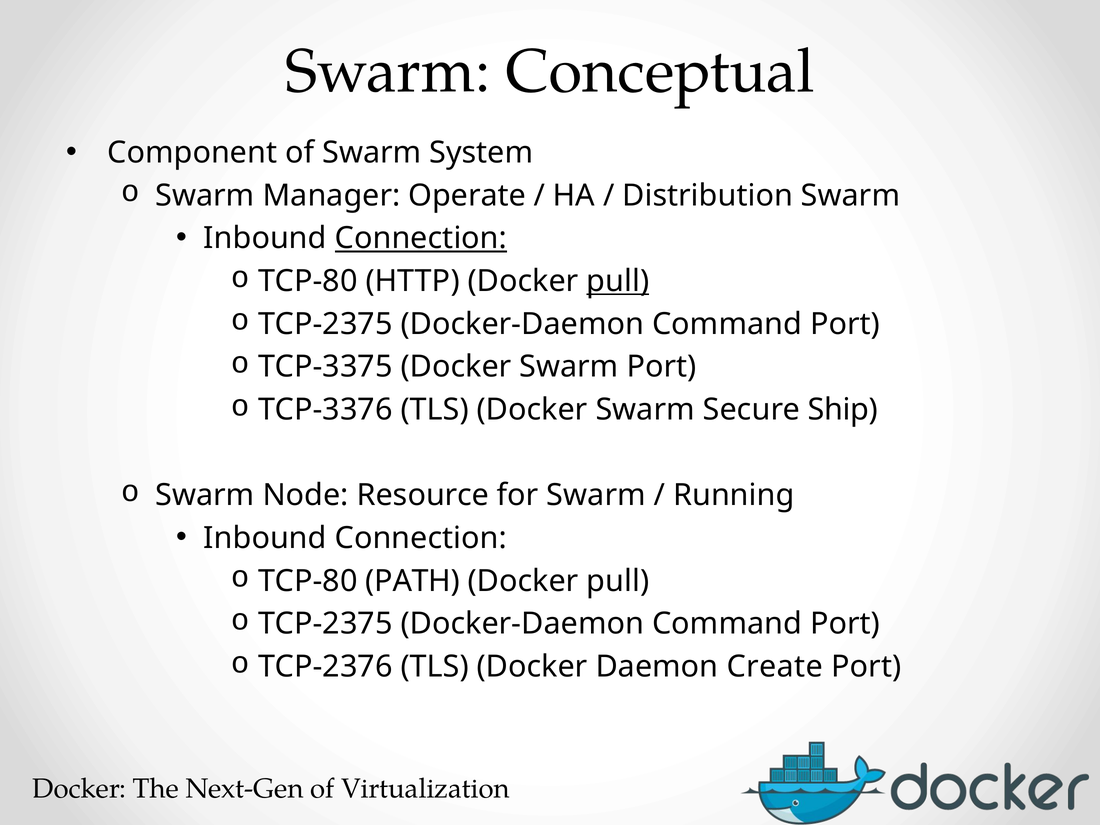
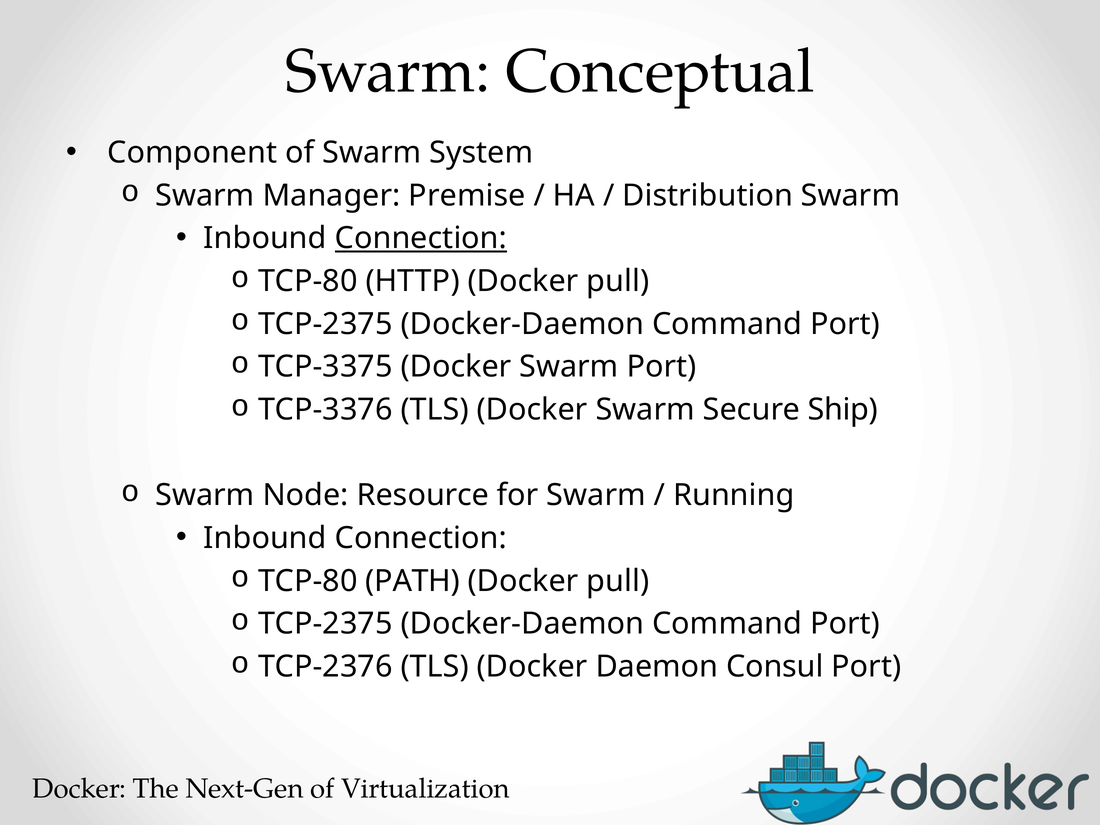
Operate: Operate -> Premise (467, 195)
pull underline: present -> none (618, 281)
Create: Create -> Consul (775, 667)
